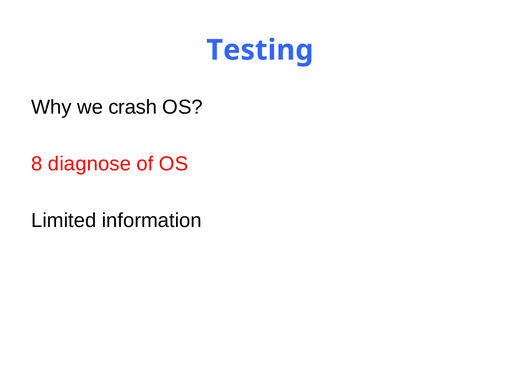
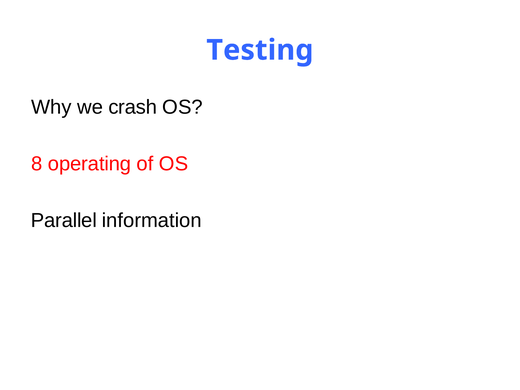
diagnose: diagnose -> operating (90, 164)
Limited: Limited -> Parallel (64, 220)
